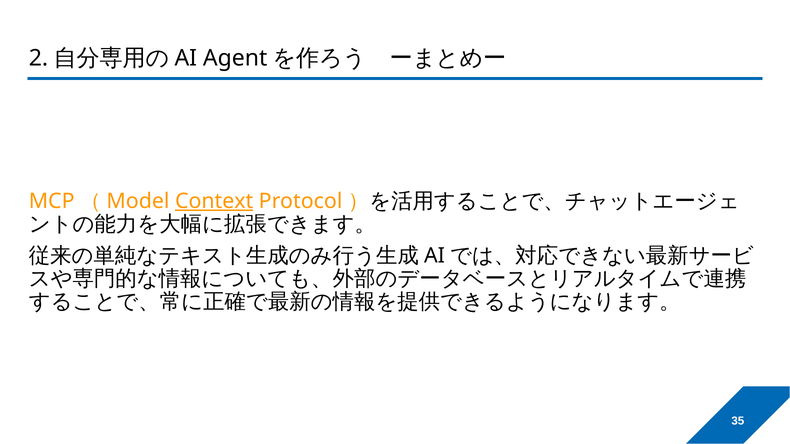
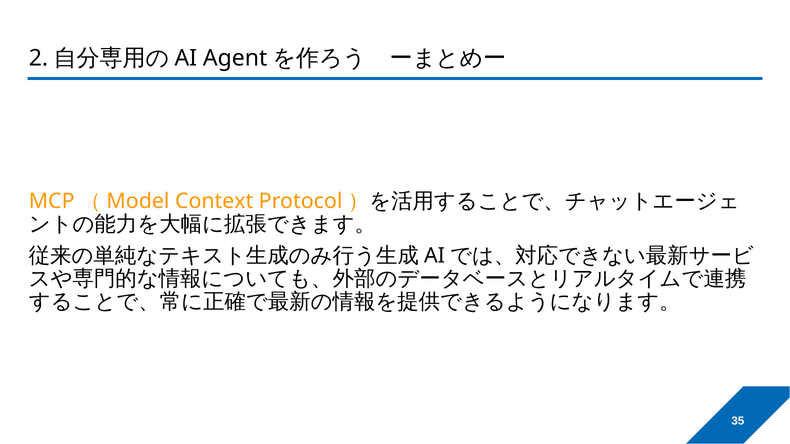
Context underline: present -> none (214, 201)
